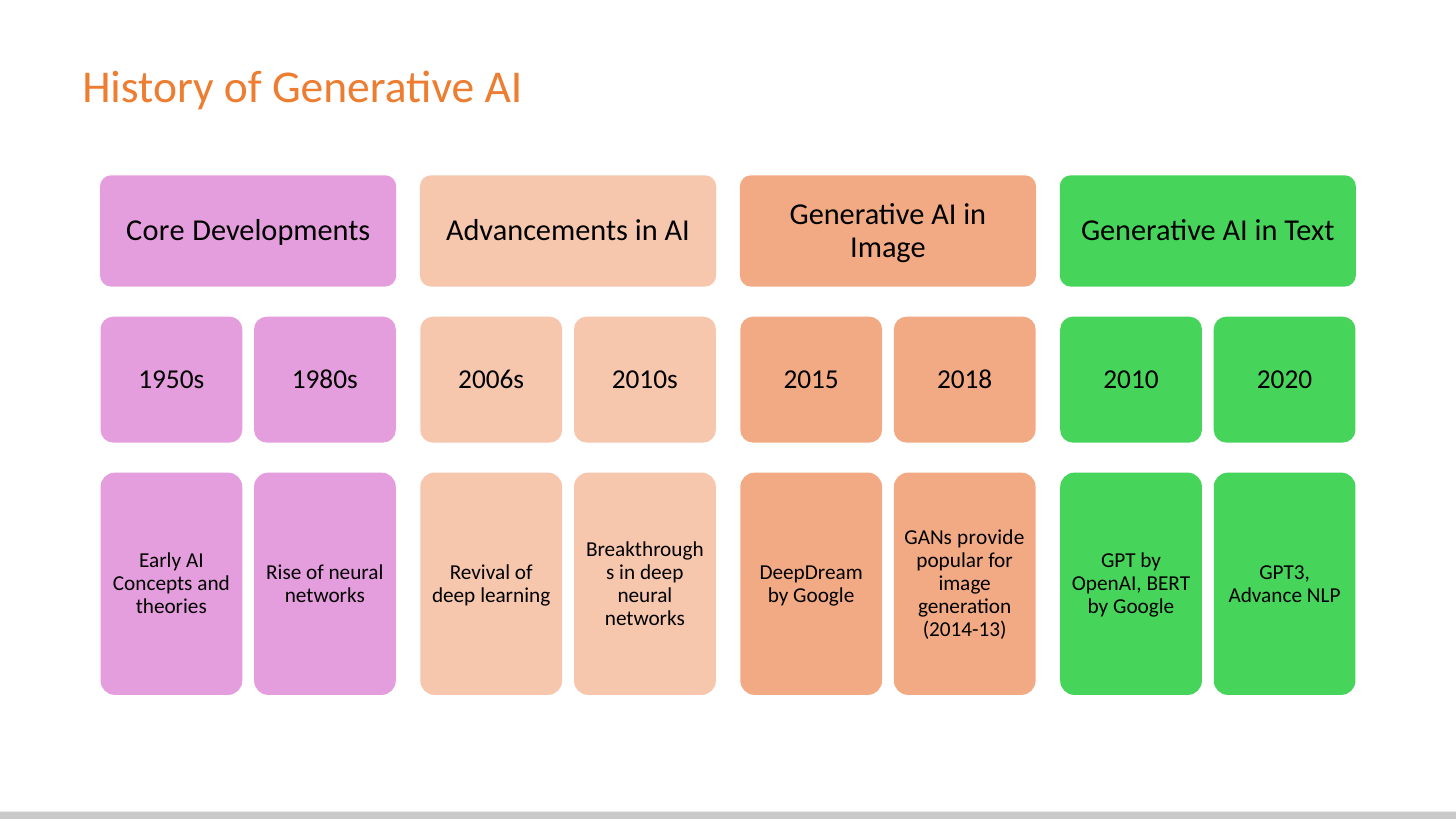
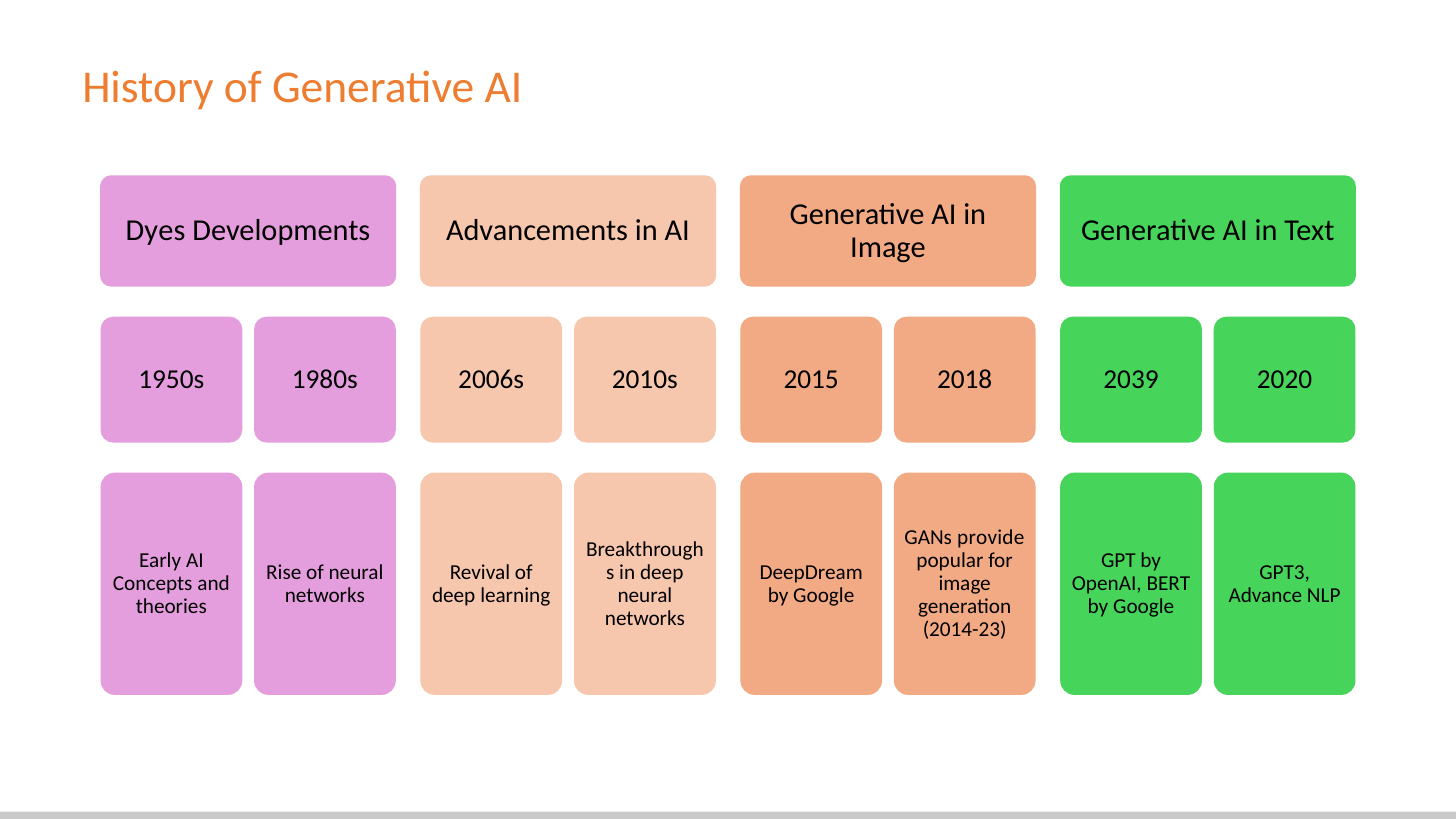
Core: Core -> Dyes (156, 231)
2010: 2010 -> 2039 (1131, 379)
2014-13: 2014-13 -> 2014-23 (965, 630)
